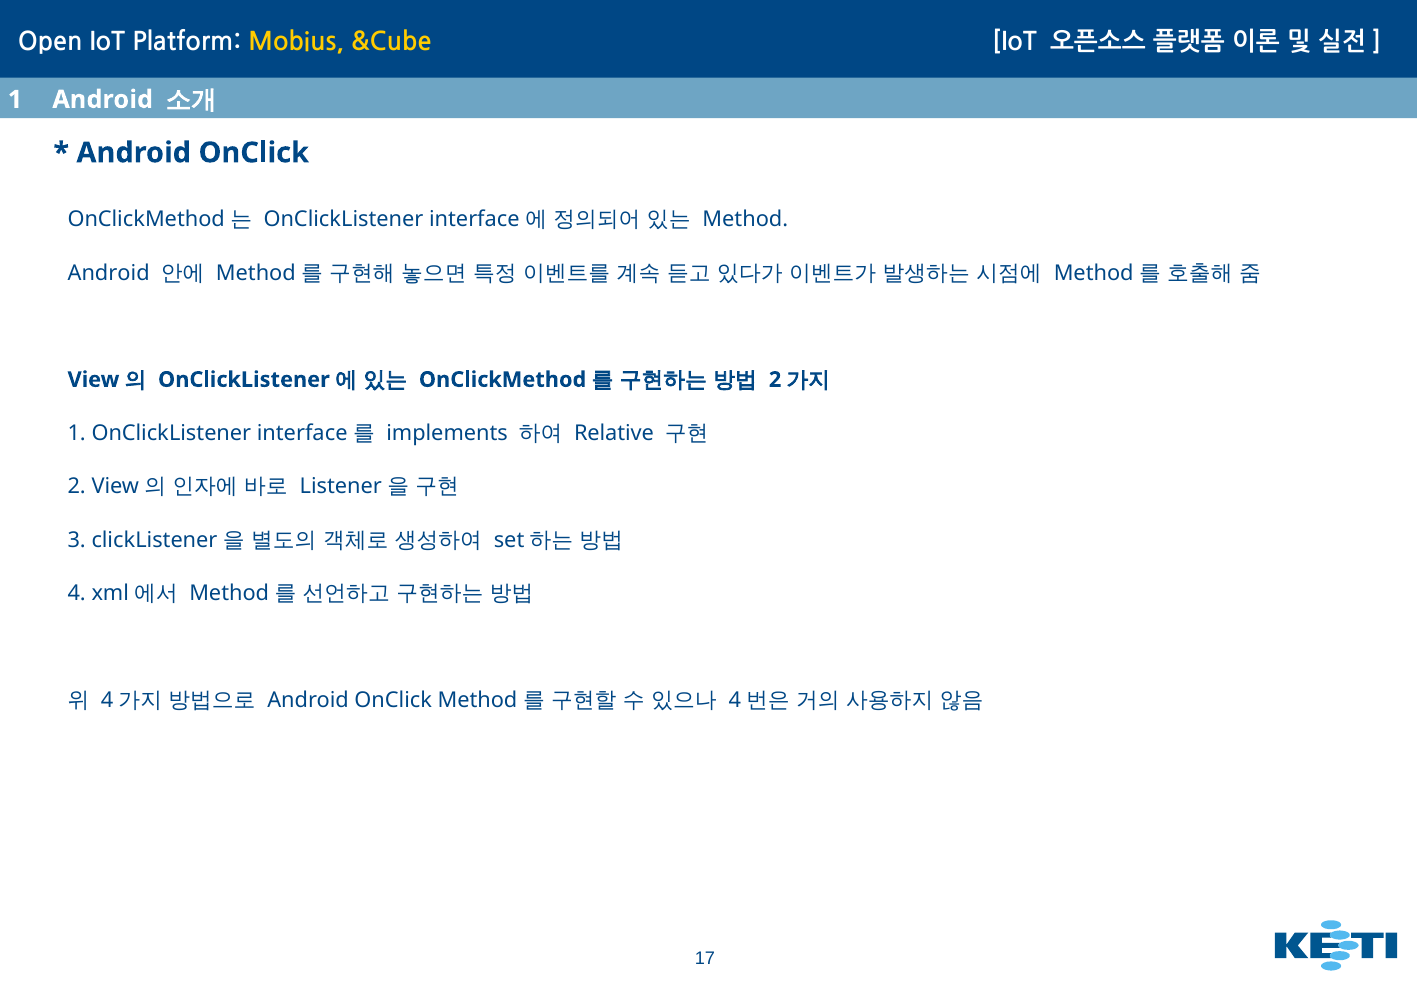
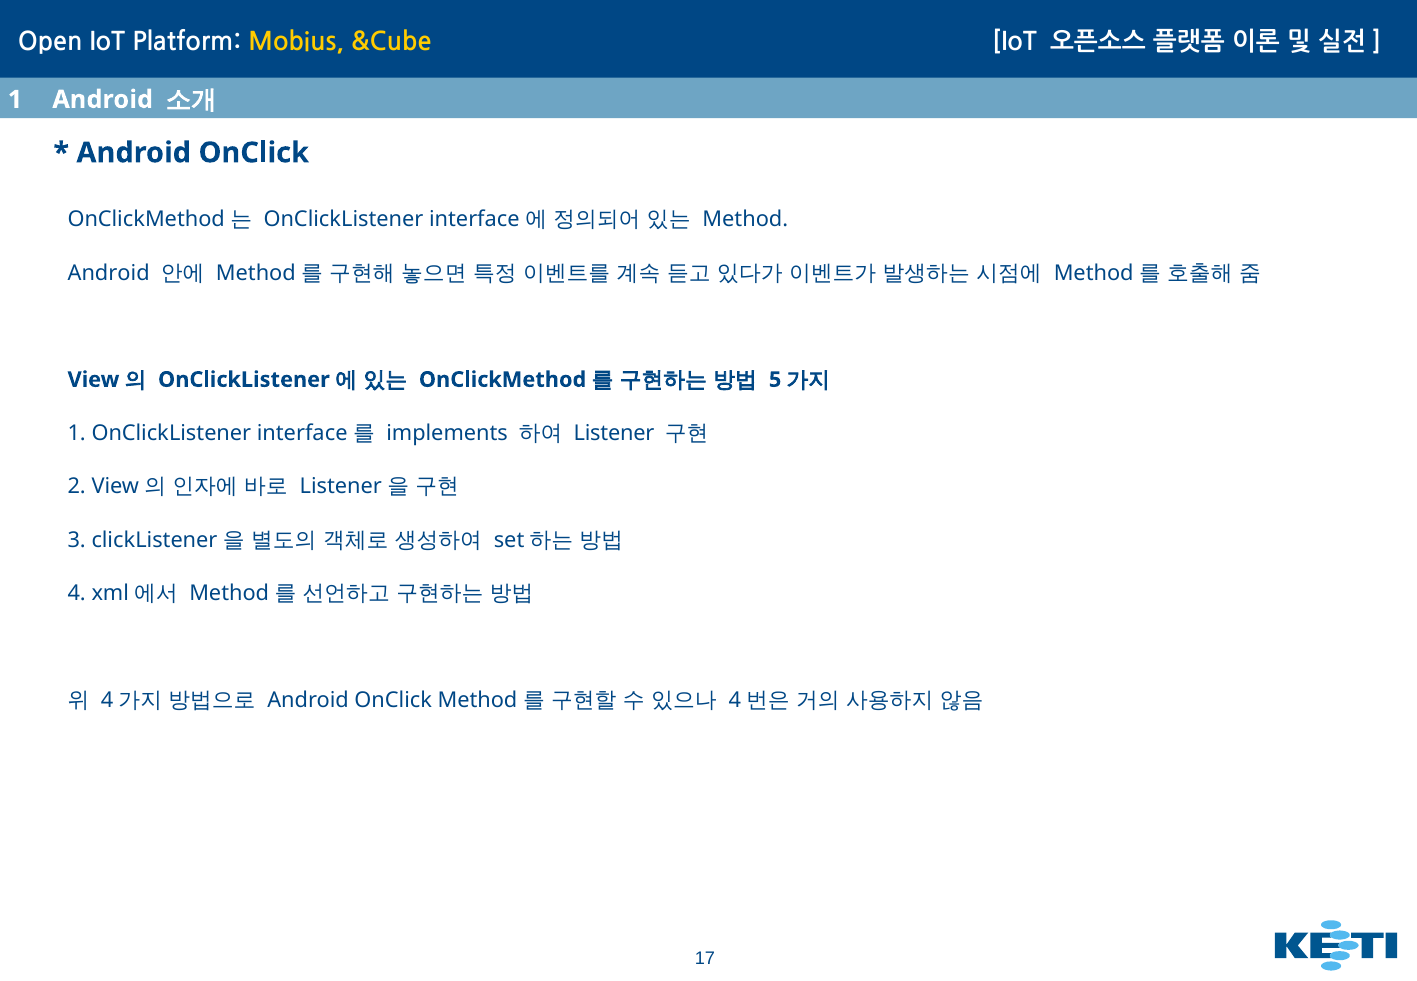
2: 2 -> 5 (775, 380)
Relative: Relative -> Listener (614, 433)
